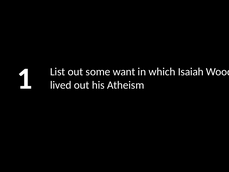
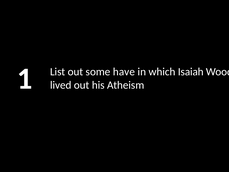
want: want -> have (124, 72)
